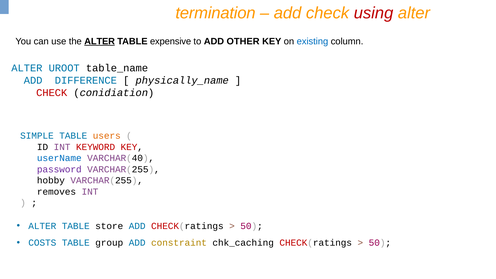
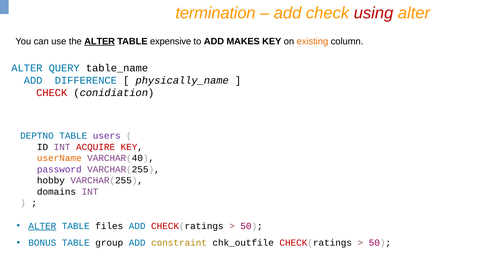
OTHER: OTHER -> MAKES (243, 41)
existing colour: blue -> orange (312, 41)
UROOT: UROOT -> QUERY (64, 68)
SIMPLE: SIMPLE -> DEPTNO (37, 136)
users colour: orange -> purple (107, 136)
KEYWORD: KEYWORD -> ACQUIRE (96, 147)
userName colour: blue -> orange (59, 158)
removes: removes -> domains (56, 192)
ALTER underline: none -> present (42, 226)
store: store -> files (109, 226)
COSTS: COSTS -> BONUS (42, 243)
chk_caching: chk_caching -> chk_outfile (243, 243)
